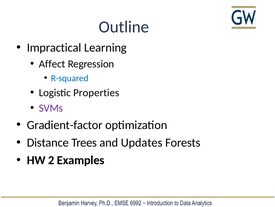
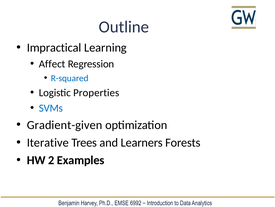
SVMs colour: purple -> blue (51, 108)
Gradient-factor: Gradient-factor -> Gradient-given (65, 125)
Distance: Distance -> Iterative (48, 142)
Updates: Updates -> Learners (142, 142)
